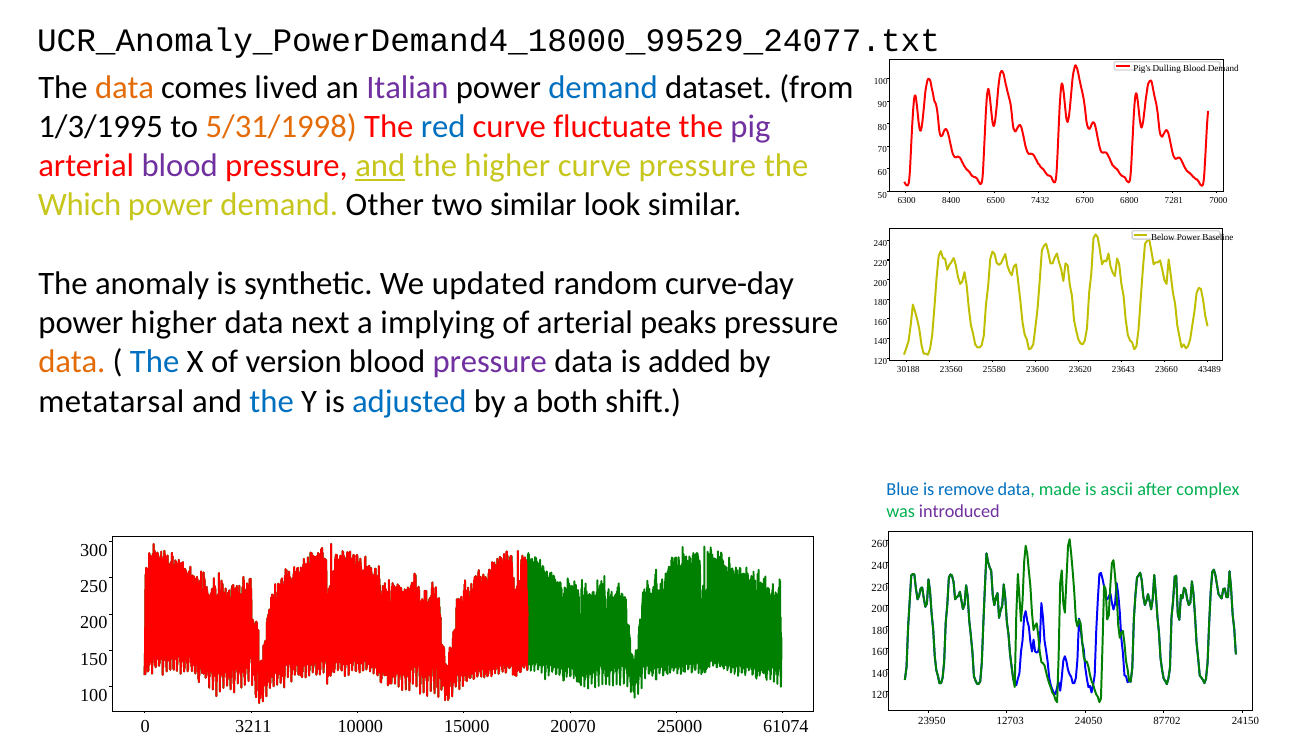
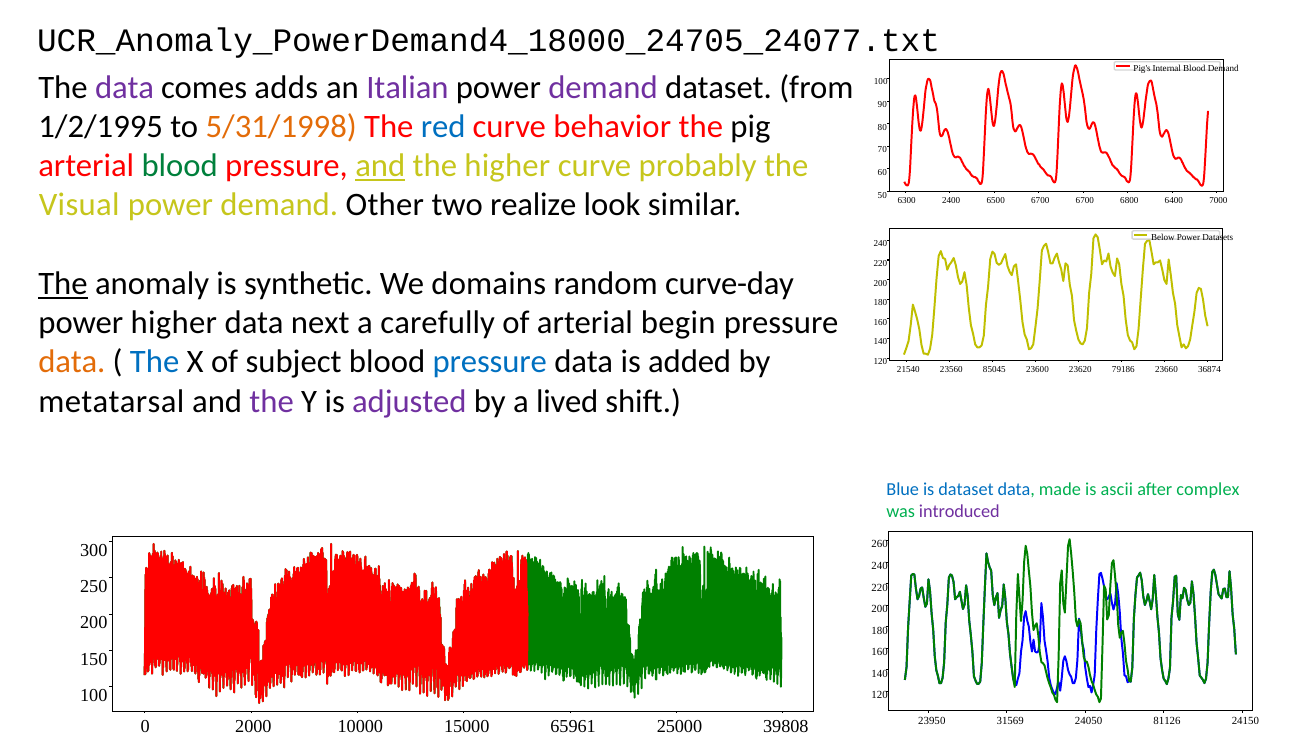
UCR_Anomaly_PowerDemand4_18000_99529_24077.txt: UCR_Anomaly_PowerDemand4_18000_99529_24077.txt -> UCR_Anomaly_PowerDemand4_18000_24705_24077.txt (489, 41)
Dulling: Dulling -> Internal (1167, 69)
data colour: orange -> purple (124, 87)
lived: lived -> adds (286, 87)
demand colour: blue -> purple (603, 87)
1/3/1995: 1/3/1995 -> 1/2/1995 (101, 127)
fluctuate: fluctuate -> behavior (612, 127)
pig colour: purple -> black (750, 127)
blood colour: purple -> green (180, 166)
curve pressure: pressure -> probably (698, 166)
Which: Which -> Visual (79, 205)
two similar: similar -> realize (533, 205)
8400: 8400 -> 2400 (951, 200)
6500 7432: 7432 -> 6700 (1040, 200)
7281: 7281 -> 6400 (1174, 200)
Baseline: Baseline -> Datasets (1218, 238)
The underline: none -> present (63, 284)
updated: updated -> domains (489, 284)
implying: implying -> carefully (438, 323)
peaks: peaks -> begin (678, 323)
version: version -> subject (294, 362)
pressure colour: purple -> blue (490, 362)
30188: 30188 -> 21540 (908, 369)
25580: 25580 -> 85045 (994, 369)
23643: 23643 -> 79186 (1123, 369)
43489: 43489 -> 36874 (1209, 369)
the colour: blue -> purple (272, 401)
adjusted colour: blue -> purple (409, 401)
both: both -> lived (567, 401)
is remove: remove -> dataset (966, 489)
12703: 12703 -> 31569 (1010, 721)
87702: 87702 -> 81126 (1167, 721)
3211: 3211 -> 2000 (253, 726)
20070: 20070 -> 65961 (573, 726)
61074: 61074 -> 39808 (786, 726)
